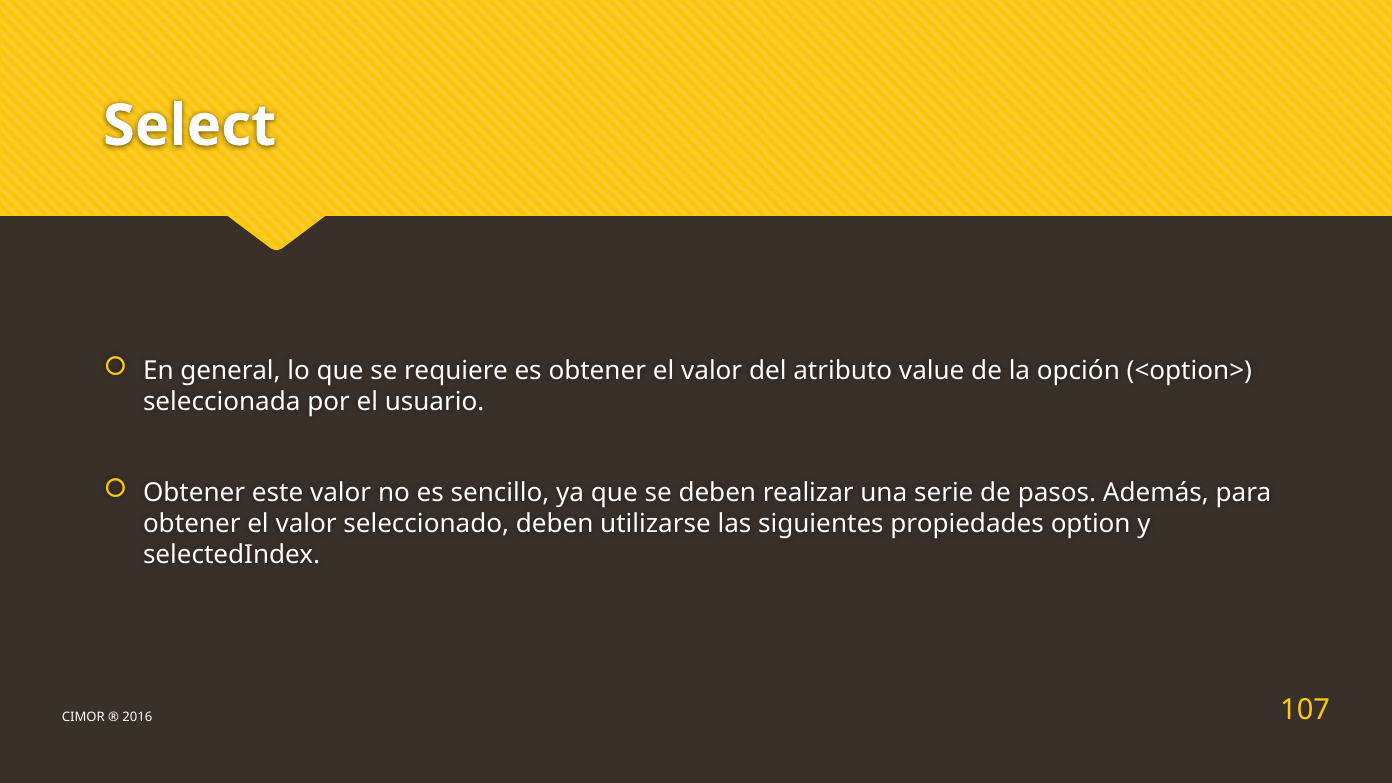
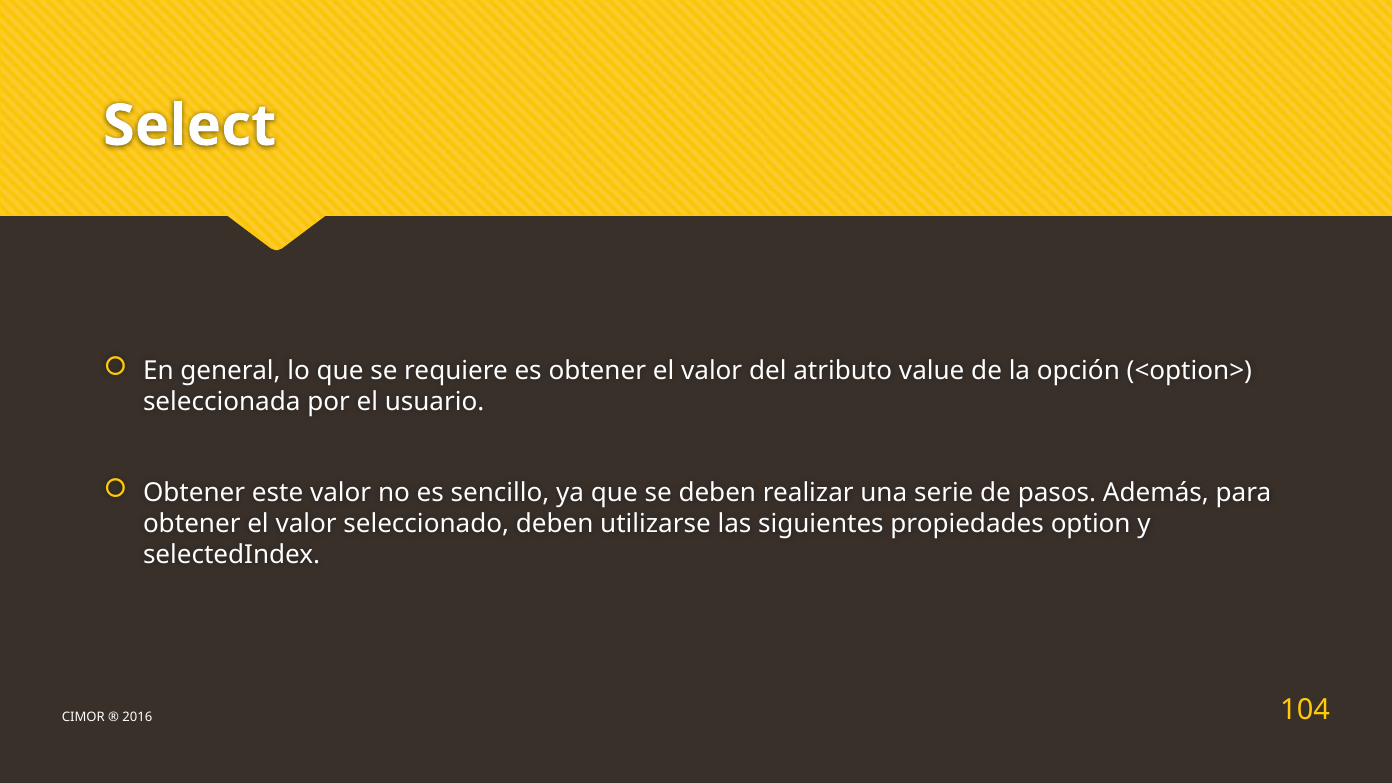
107: 107 -> 104 (1305, 710)
